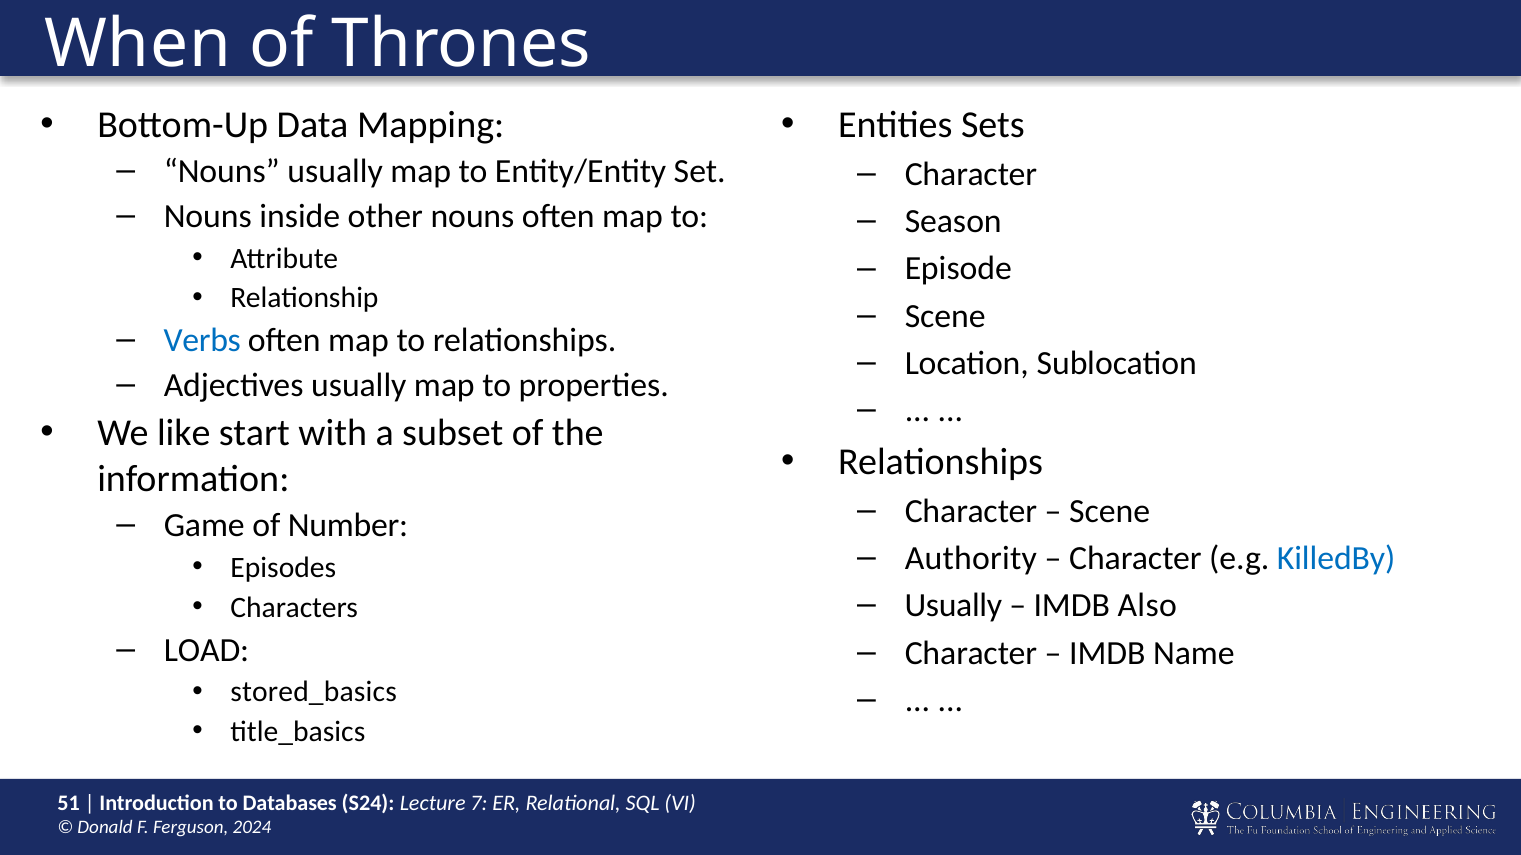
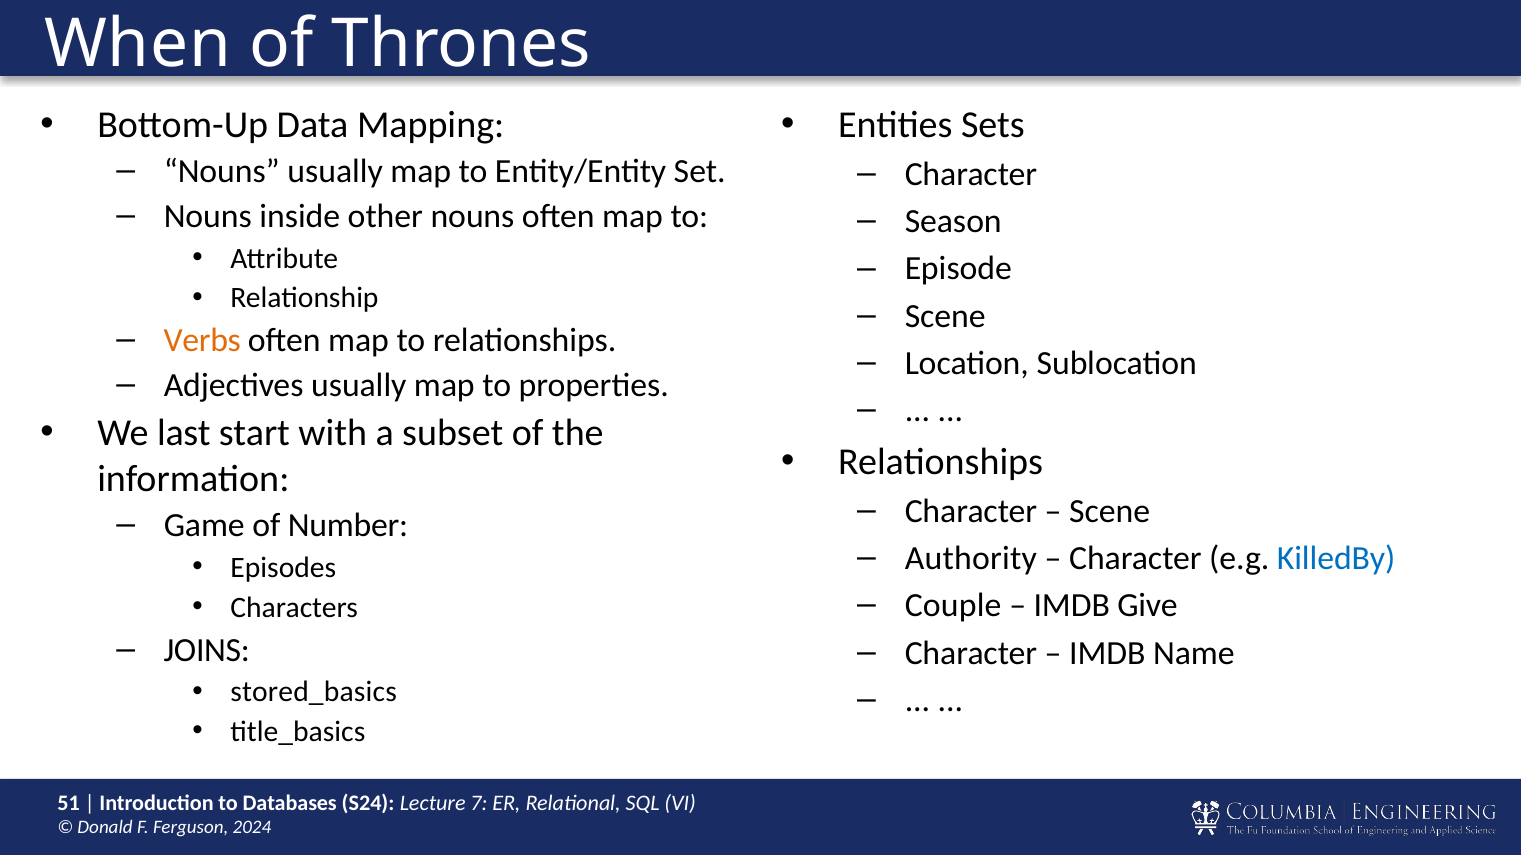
Verbs colour: blue -> orange (202, 341)
like: like -> last (184, 433)
Usually: Usually -> Couple (953, 606)
Also: Also -> Give (1148, 606)
LOAD: LOAD -> JOINS (207, 650)
